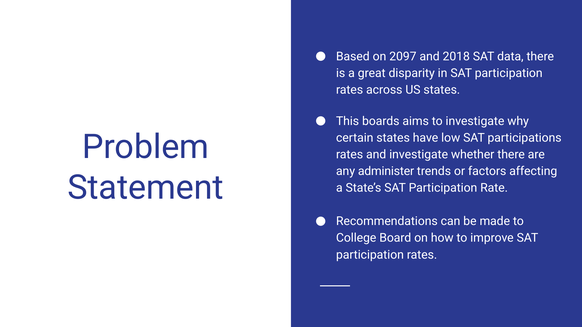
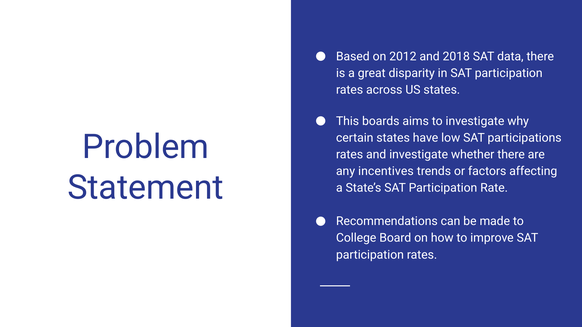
2097: 2097 -> 2012 (403, 56)
administer: administer -> incentives (386, 171)
